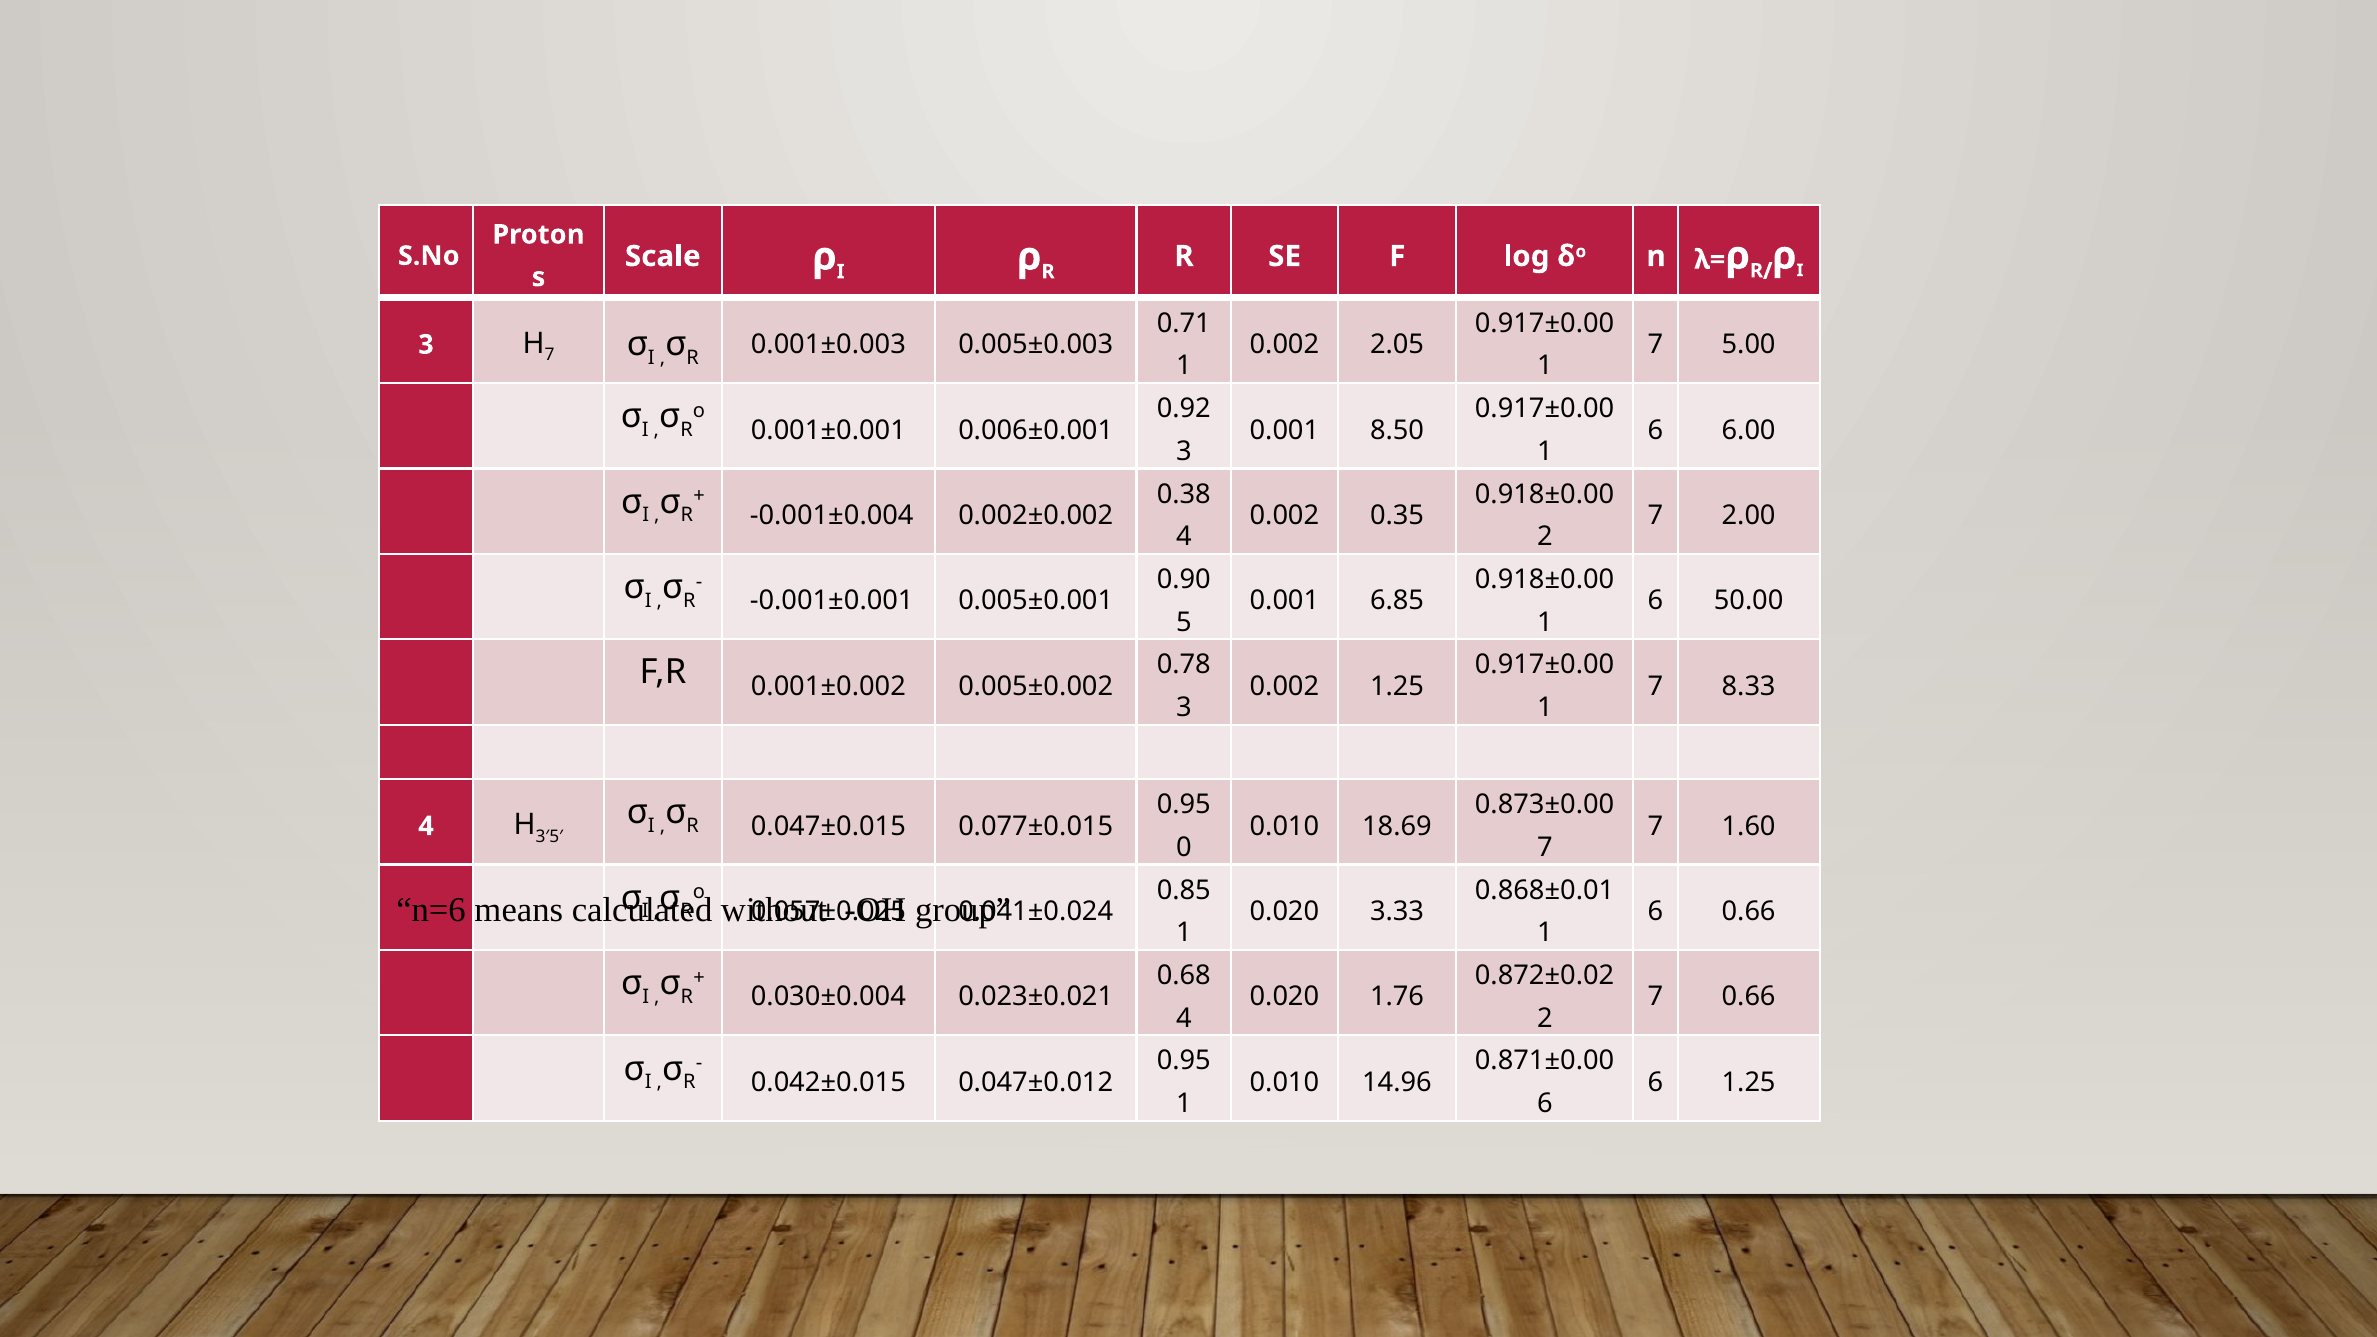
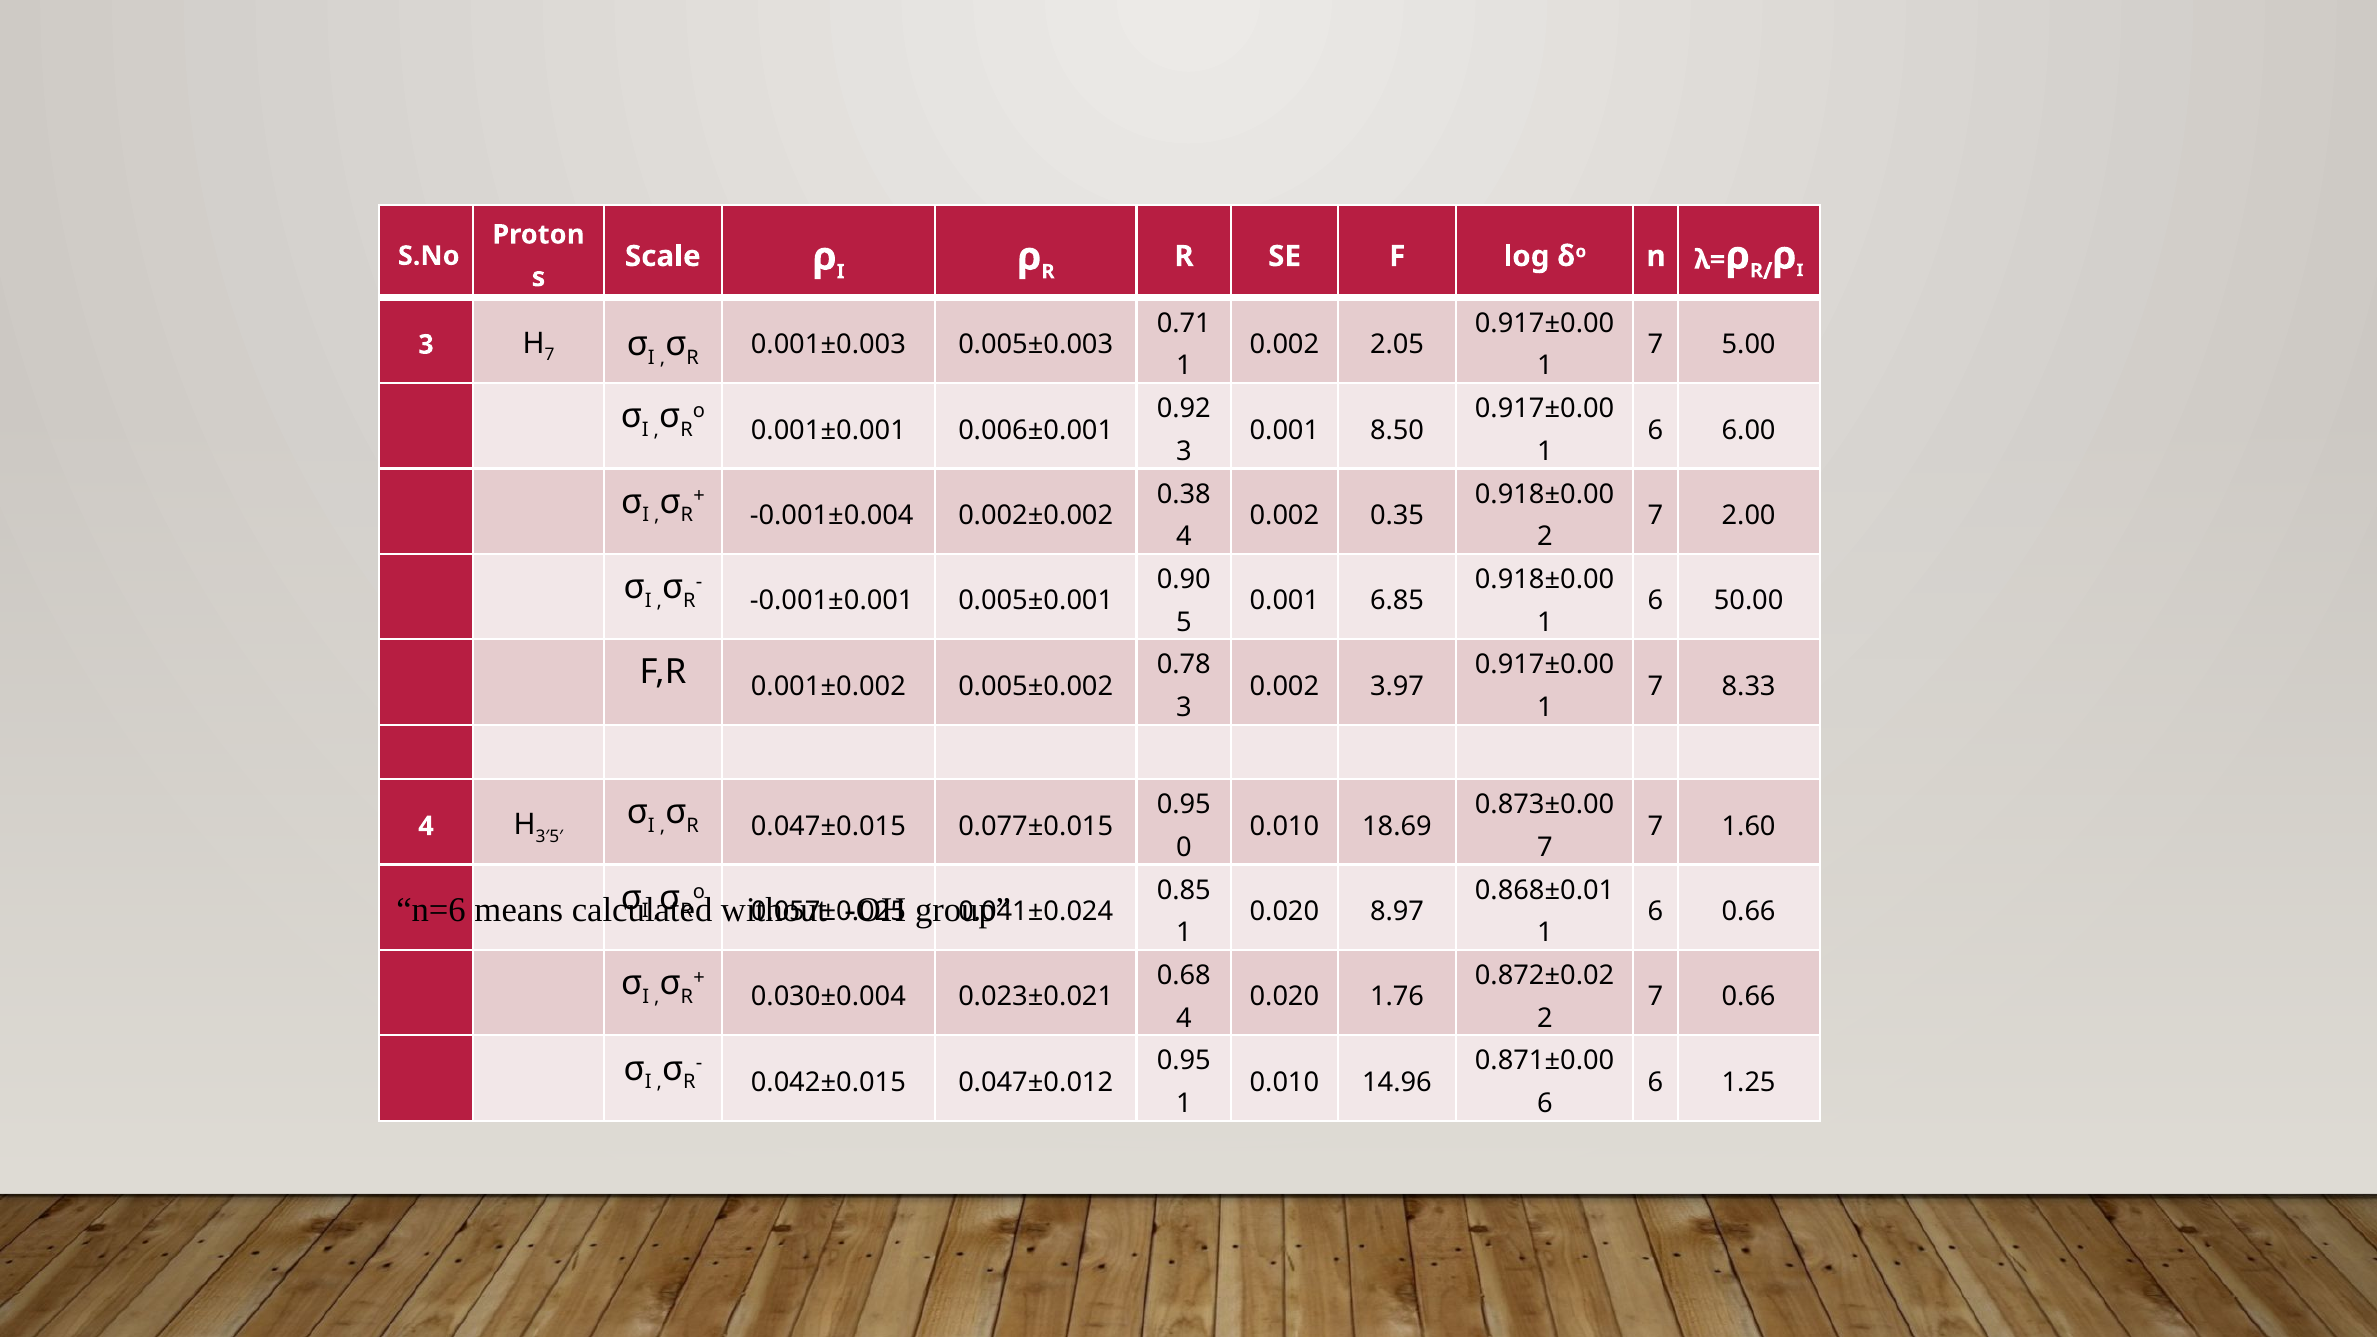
0.002 1.25: 1.25 -> 3.97 (1397, 686)
3.33: 3.33 -> 8.97 (1397, 912)
